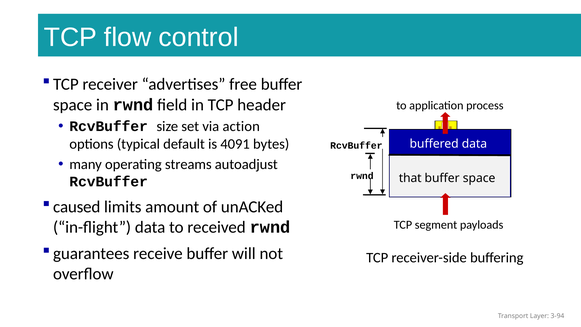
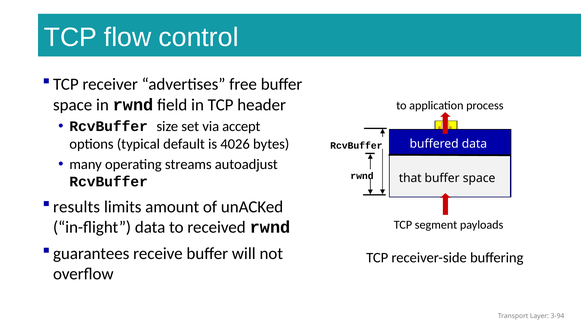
action: action -> accept (241, 126)
4091: 4091 -> 4026 (235, 144)
caused: caused -> results (77, 207)
